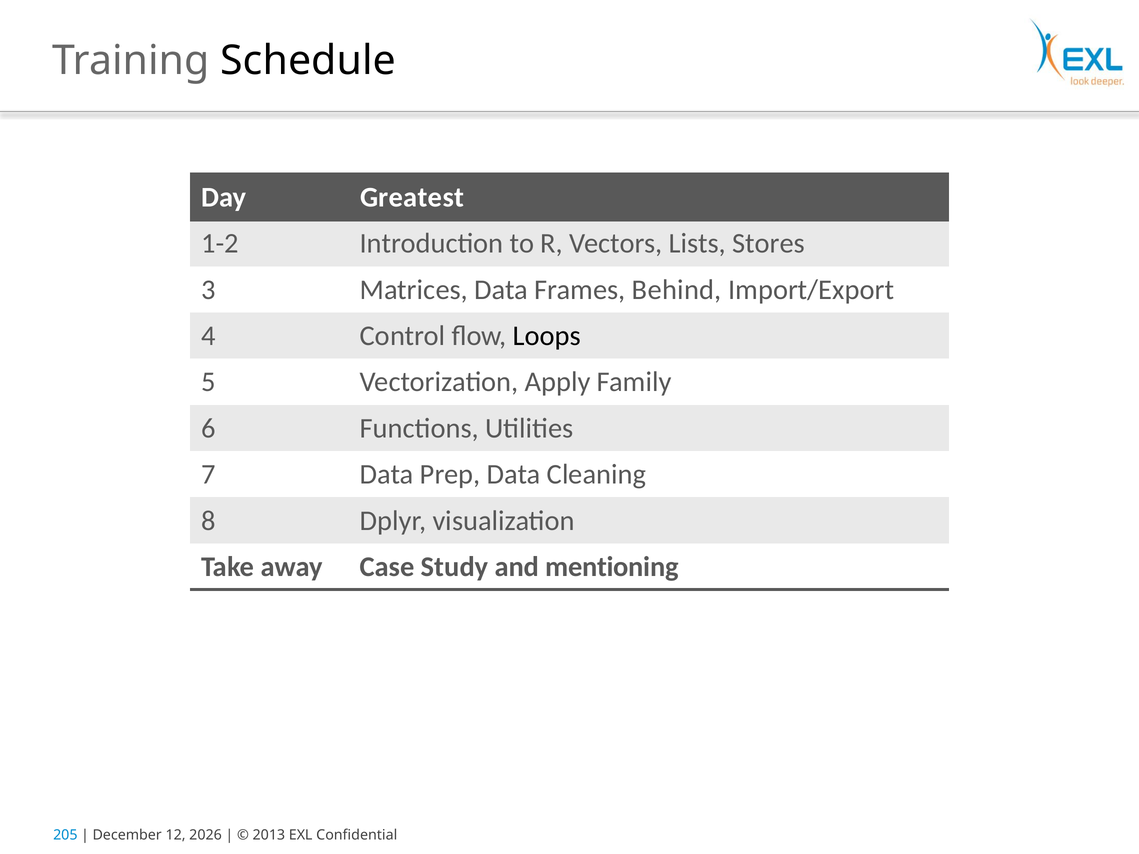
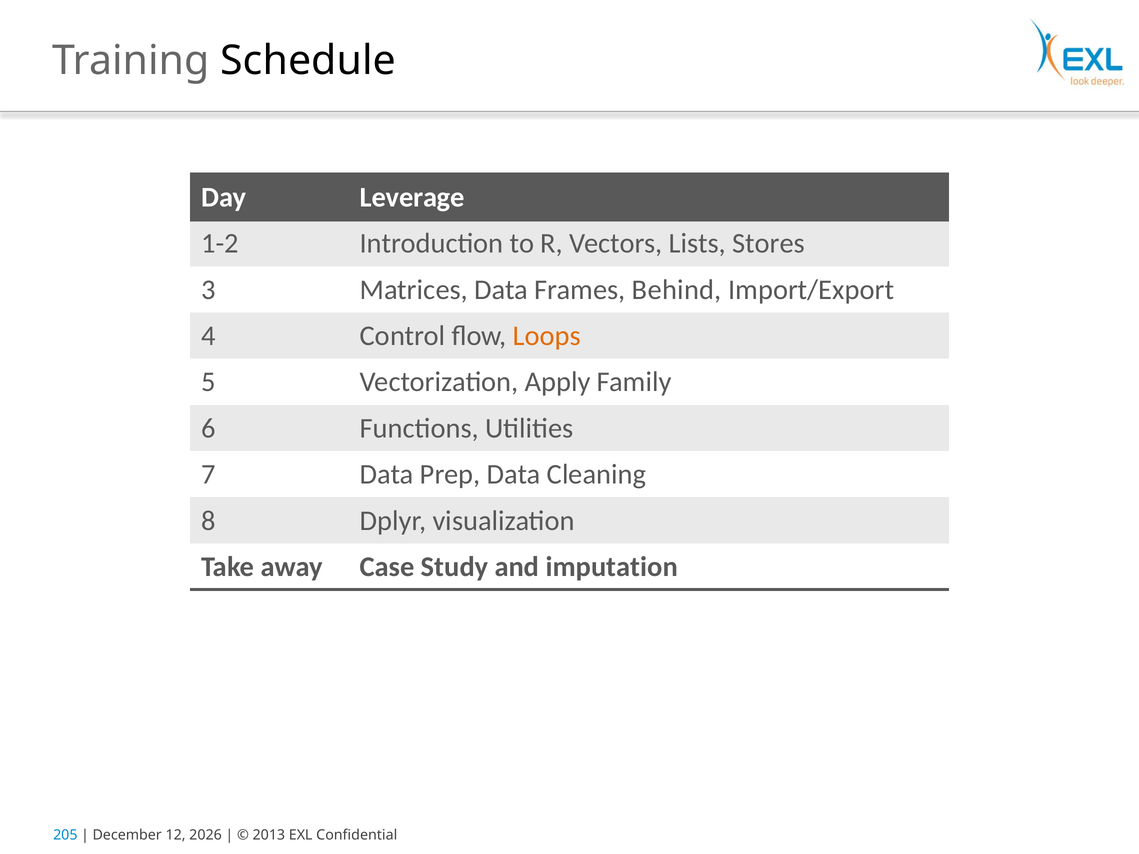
Greatest: Greatest -> Leverage (412, 197)
Loops colour: black -> orange (547, 336)
mentioning: mentioning -> imputation (612, 567)
